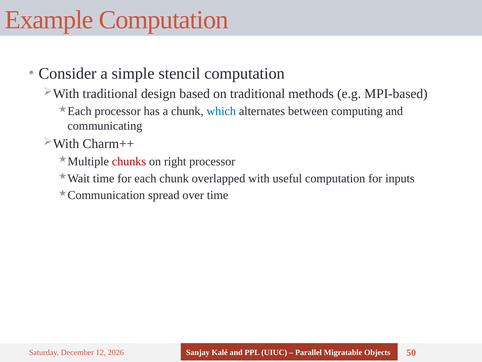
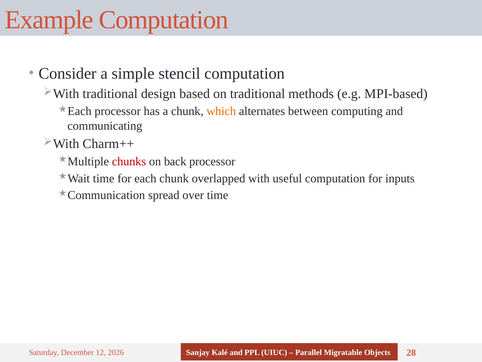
which colour: blue -> orange (221, 111)
right: right -> back (175, 161)
50: 50 -> 28 (411, 352)
